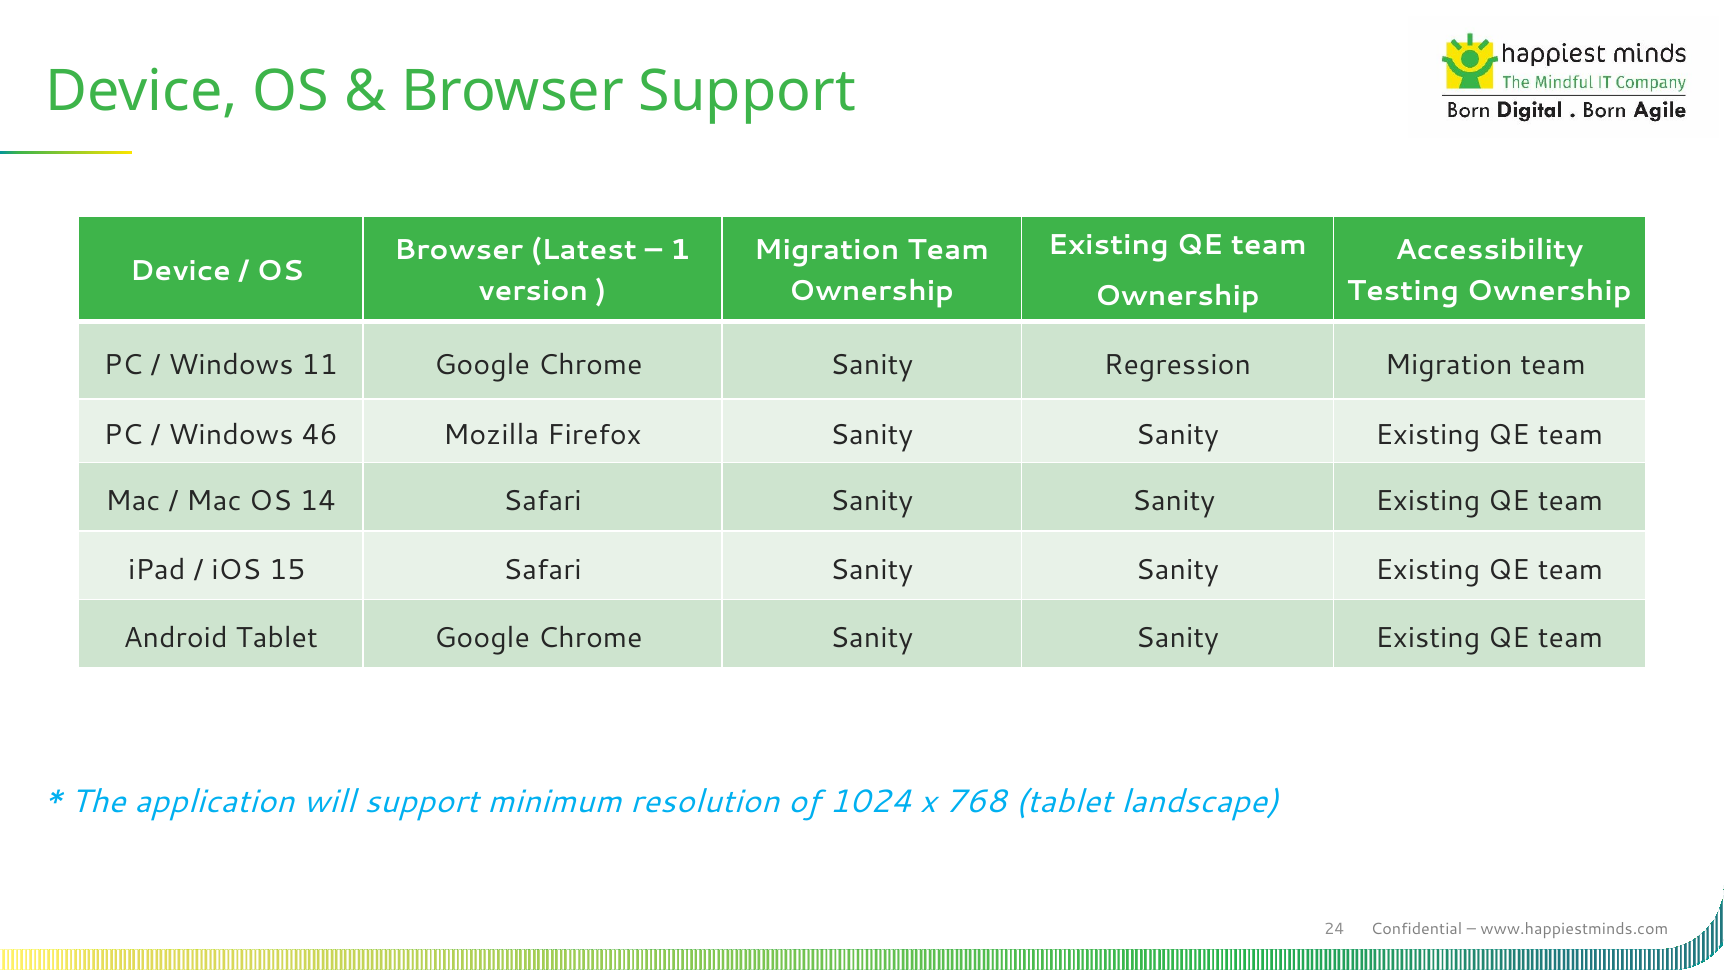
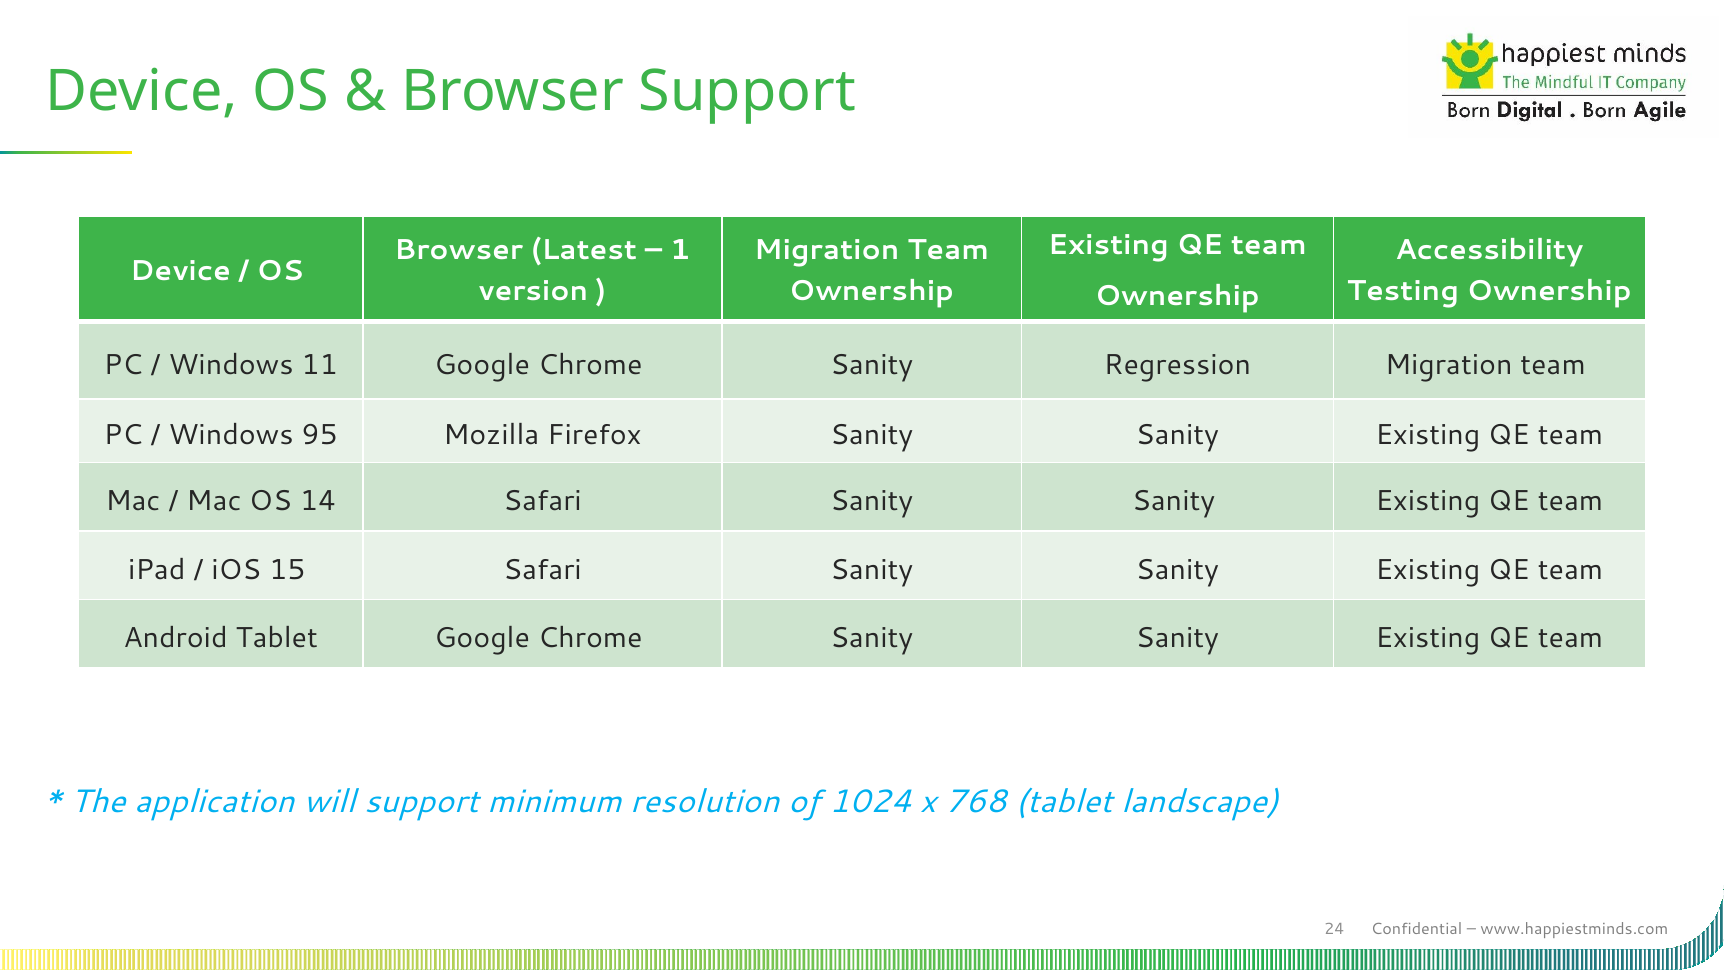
46: 46 -> 95 (320, 435)
